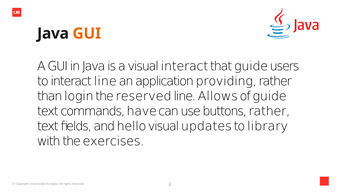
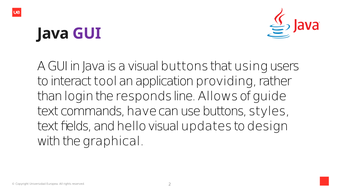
GUI colour: orange -> purple (87, 33)
visual interact: interact -> buttons (184, 66)
that guide: guide -> using (251, 66)
interact line: line -> tool (105, 81)
the reserved: reserved -> responds (144, 96)
buttons rather: rather -> styles (269, 111)
library: library -> design (268, 126)
exercises: exercises -> graphical (113, 141)
